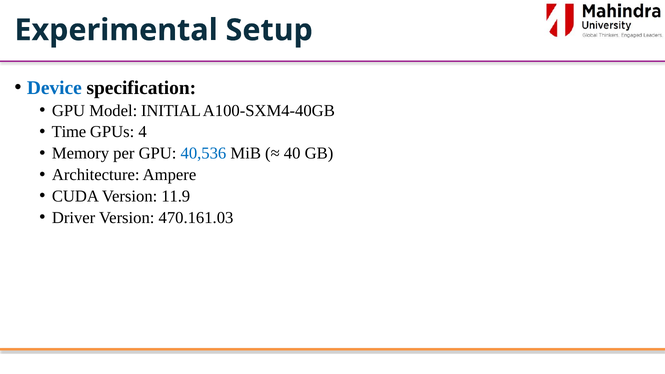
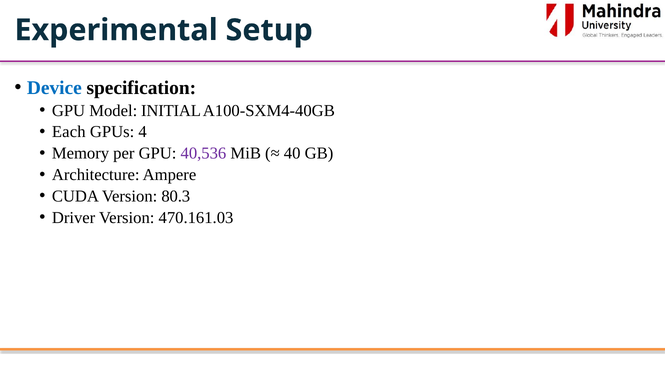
Time: Time -> Each (69, 132)
40,536 colour: blue -> purple (203, 153)
11.9: 11.9 -> 80.3 (176, 196)
